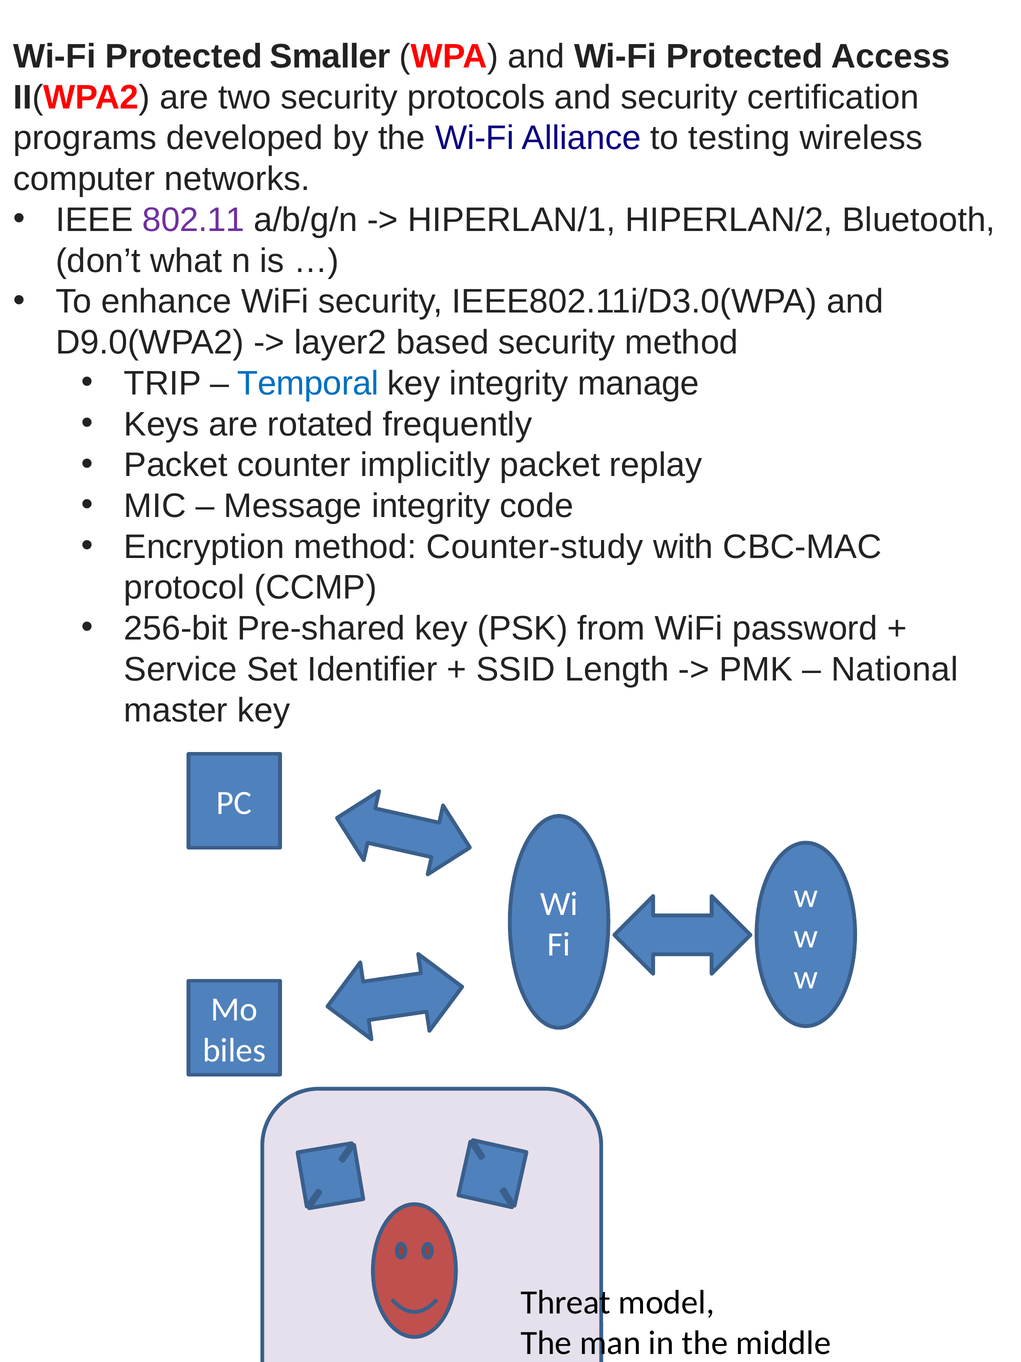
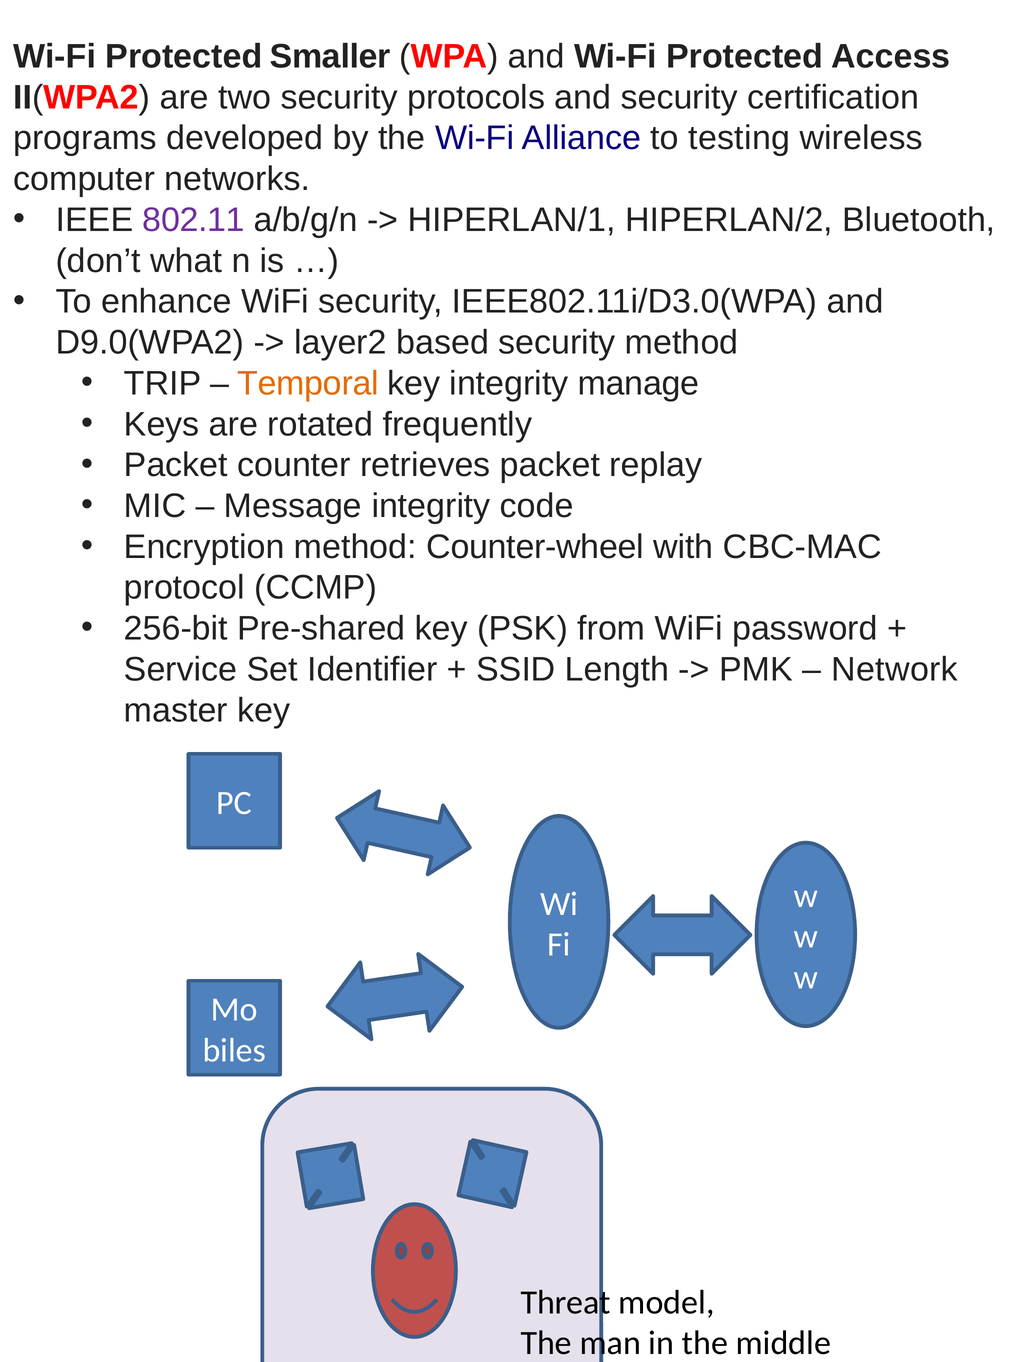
Temporal colour: blue -> orange (308, 383)
implicitly: implicitly -> retrieves (425, 465)
Counter-study: Counter-study -> Counter-wheel (535, 547)
National: National -> Network (895, 669)
